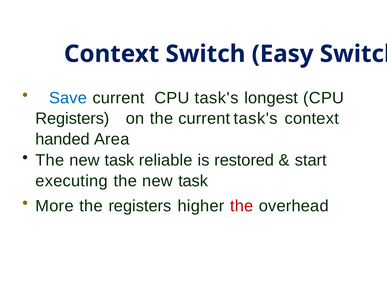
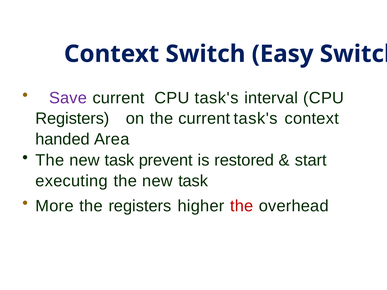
Save colour: blue -> purple (68, 98)
longest: longest -> interval (271, 98)
reliable: reliable -> prevent (166, 160)
